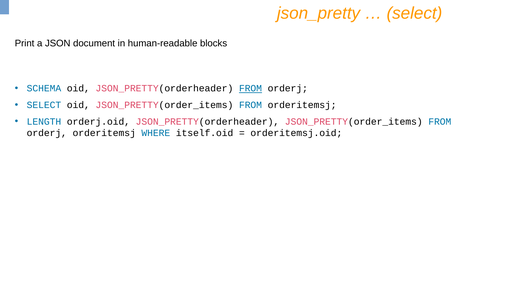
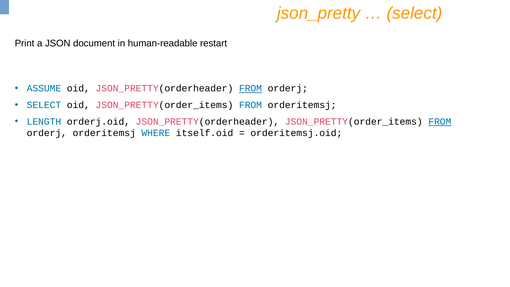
blocks: blocks -> restart (214, 43)
SCHEMA: SCHEMA -> ASSUME (44, 88)
FROM underline: none -> present (440, 122)
